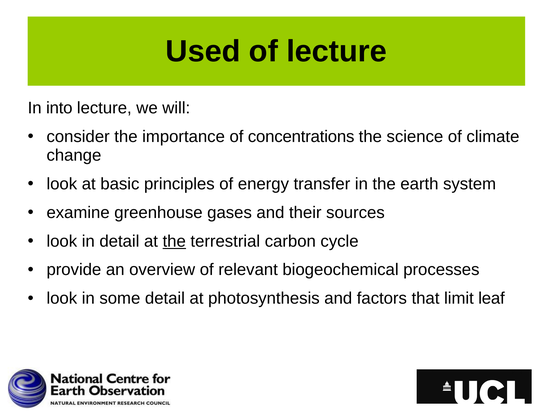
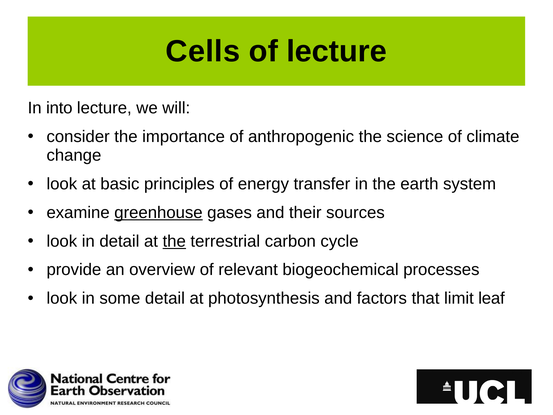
Used: Used -> Cells (203, 51)
concentrations: concentrations -> anthropogenic (301, 137)
greenhouse underline: none -> present (158, 212)
